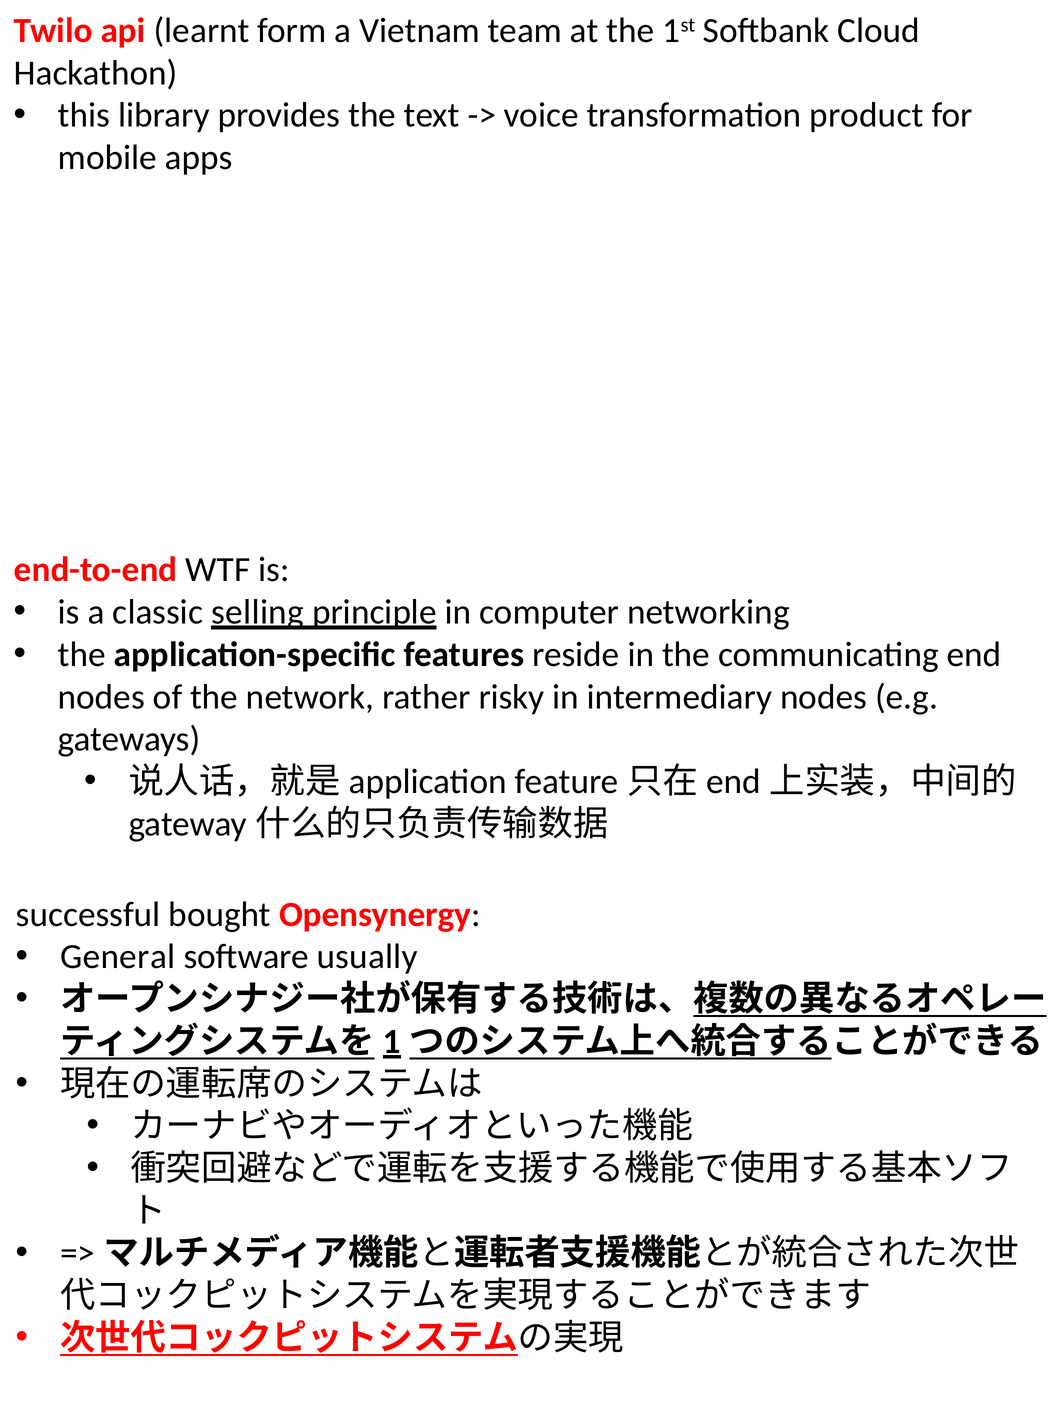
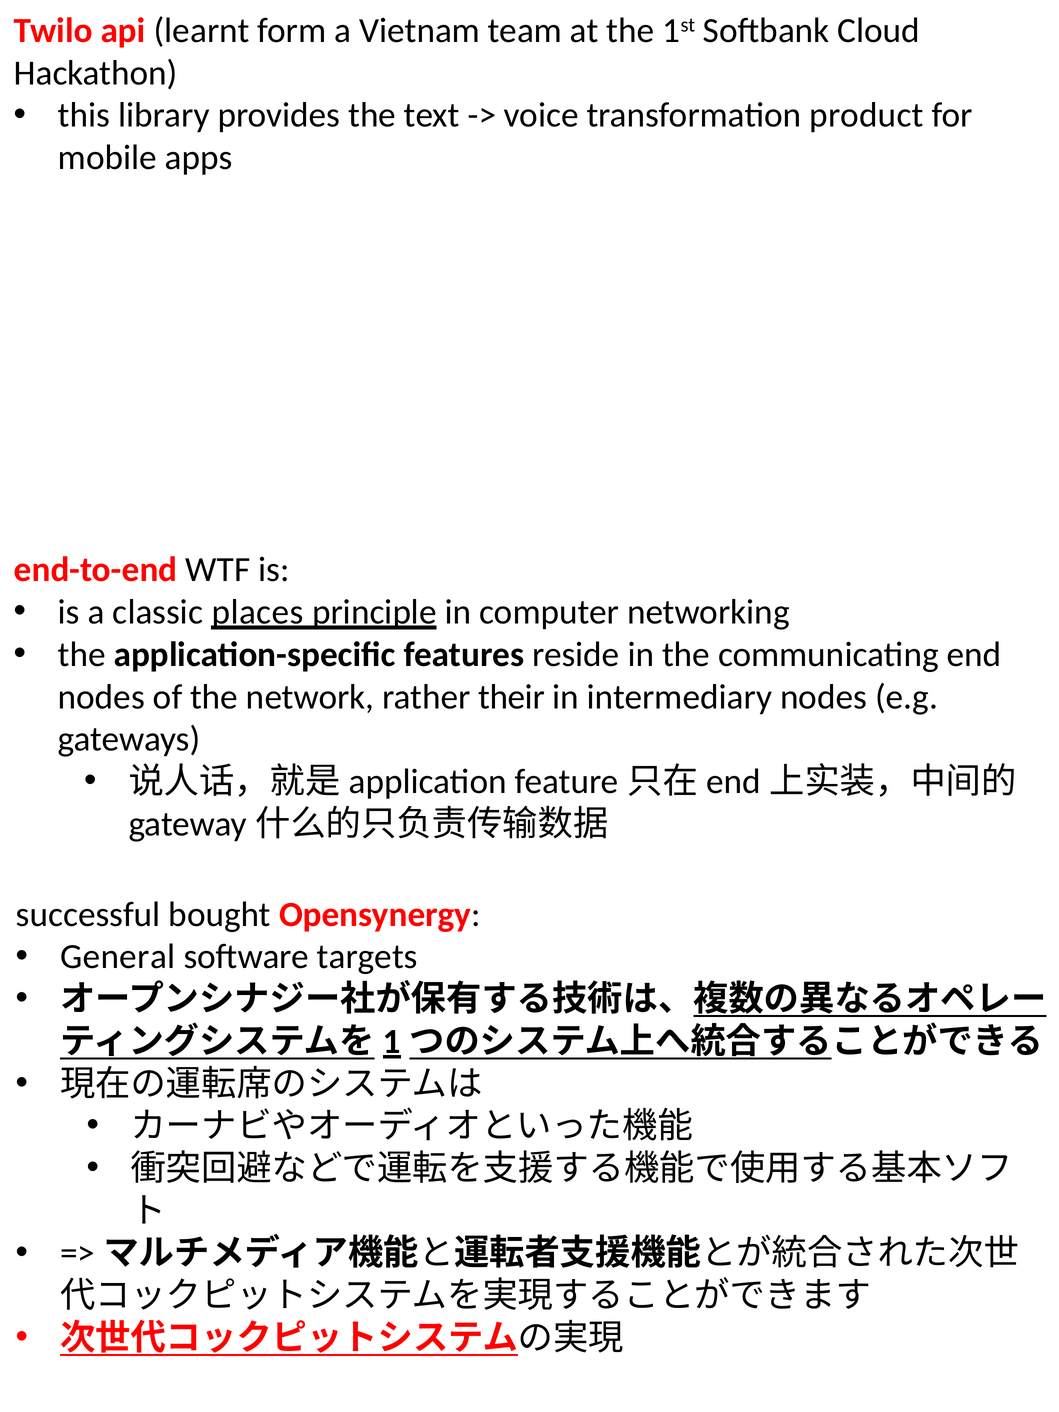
selling: selling -> places (258, 612)
risky: risky -> their (512, 697)
usually: usually -> targets (367, 957)
